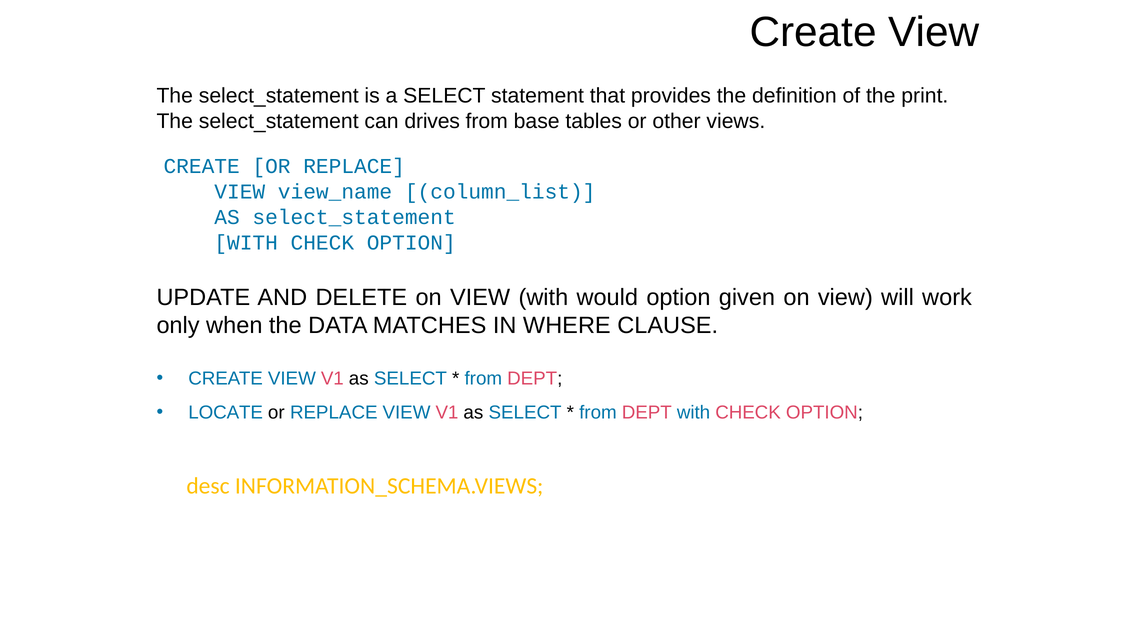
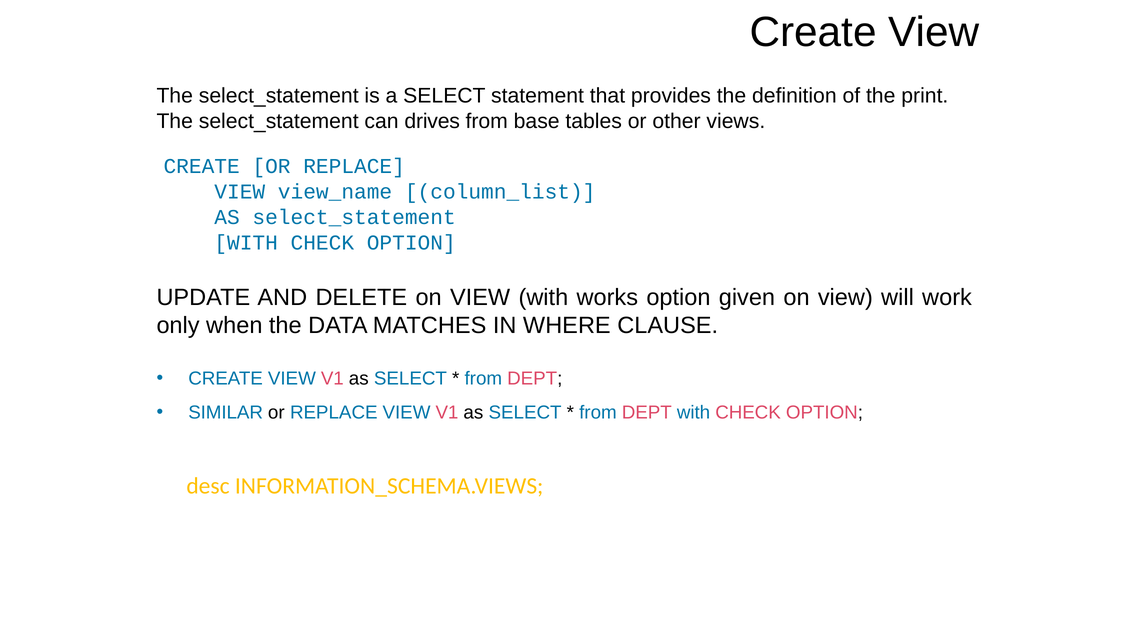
would: would -> works (607, 297)
LOCATE: LOCATE -> SIMILAR (226, 413)
